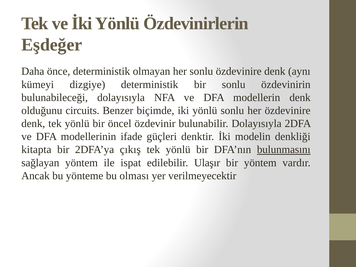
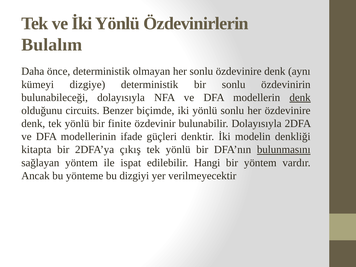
Eşdeğer: Eşdeğer -> Bulalım (52, 45)
denk underline: none -> present (300, 97)
öncel: öncel -> finite (120, 124)
Ulaşır: Ulaşır -> Hangi (207, 163)
olması: olması -> dizgiyi (134, 176)
